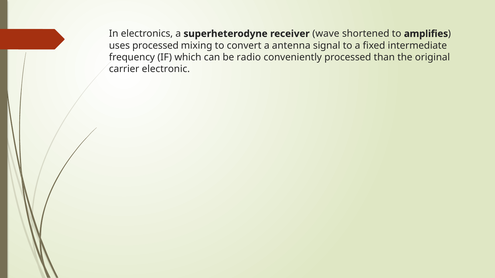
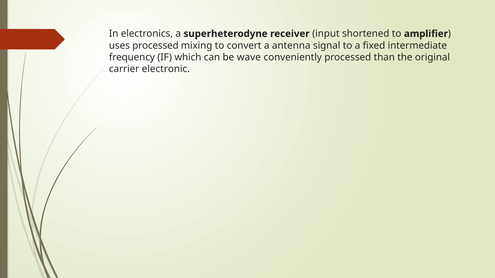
wave: wave -> input (326, 34)
amplifies: amplifies -> amplifier (426, 34)
radio: radio -> wave (249, 57)
